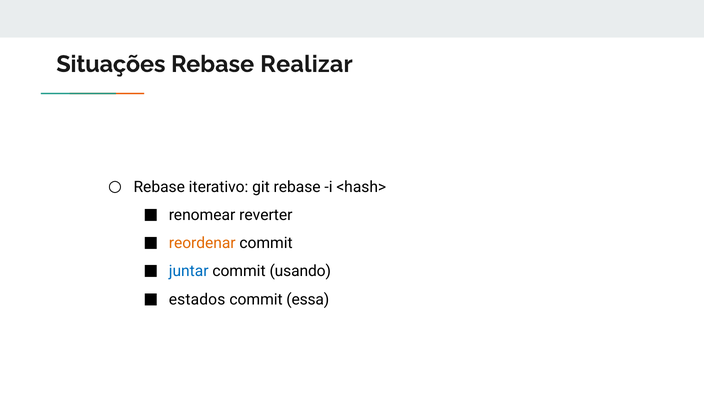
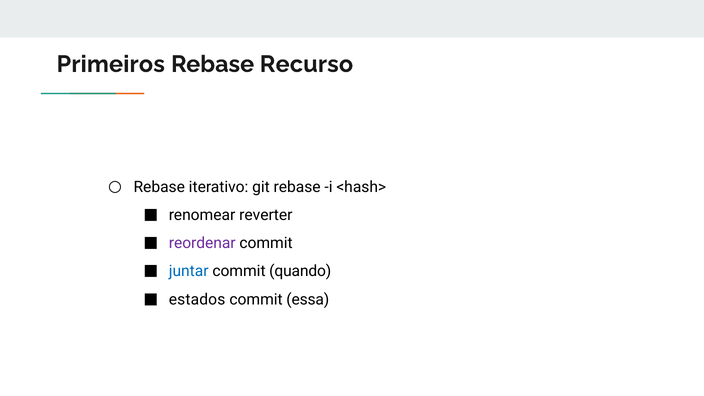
Situações: Situações -> Primeiros (111, 64)
Realizar: Realizar -> Recurso (306, 64)
reordenar colour: orange -> purple (202, 243)
usando: usando -> quando (300, 271)
